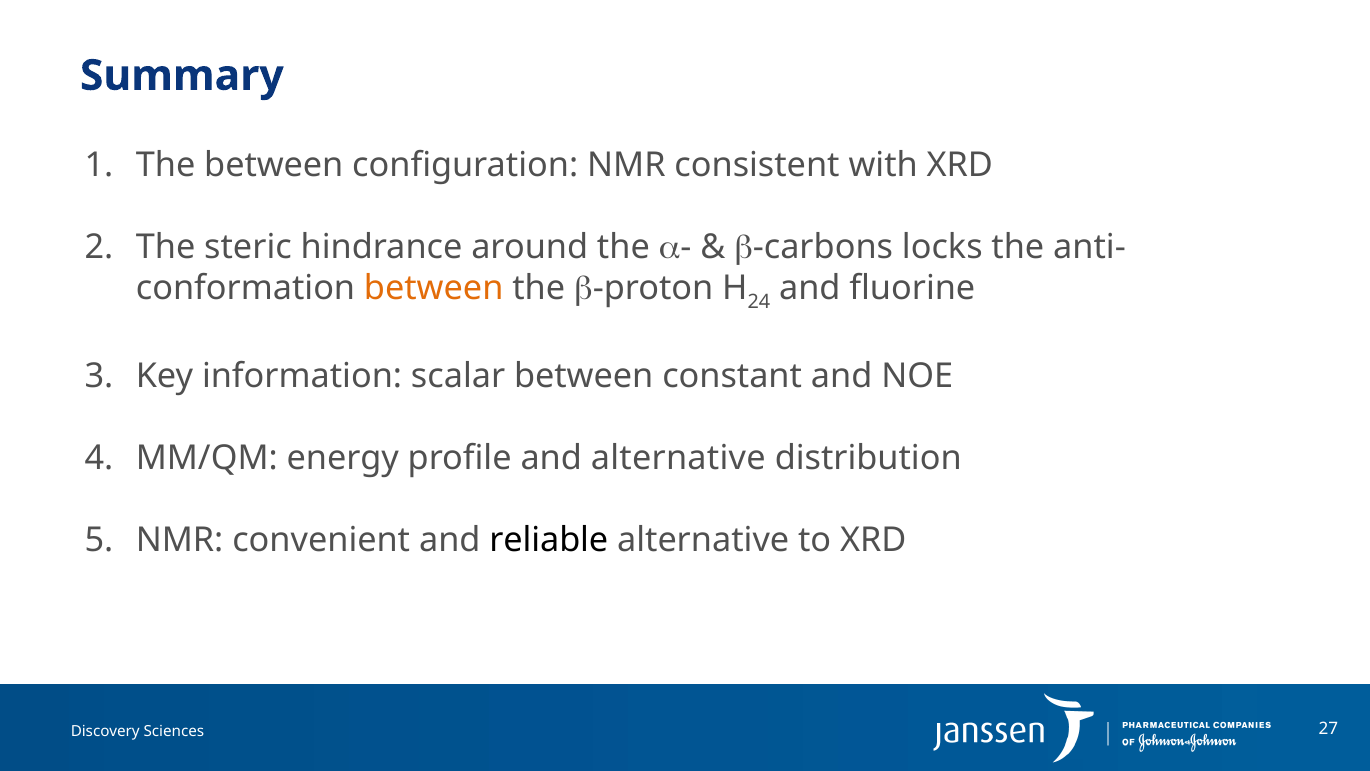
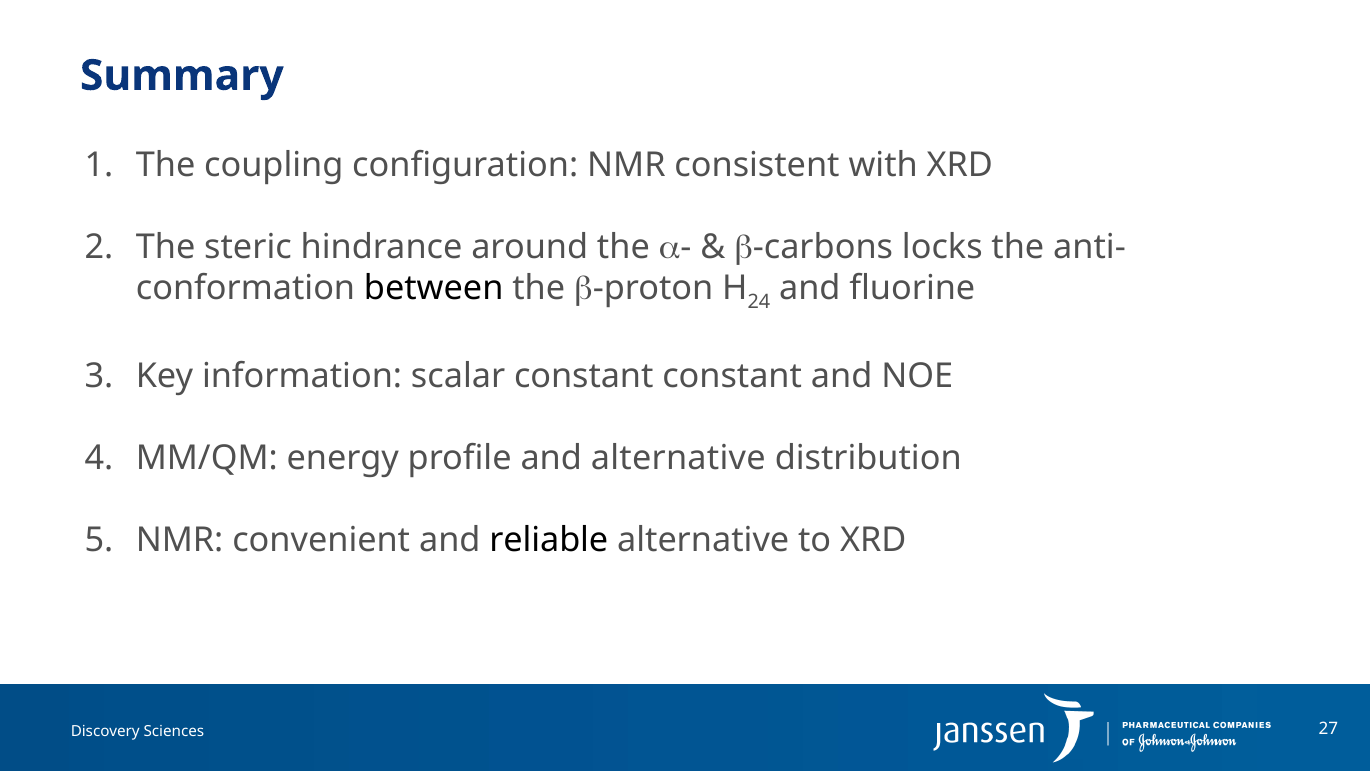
The between: between -> coupling (274, 165)
between colour: orange -> black (434, 288)
scalar between: between -> constant (584, 376)
